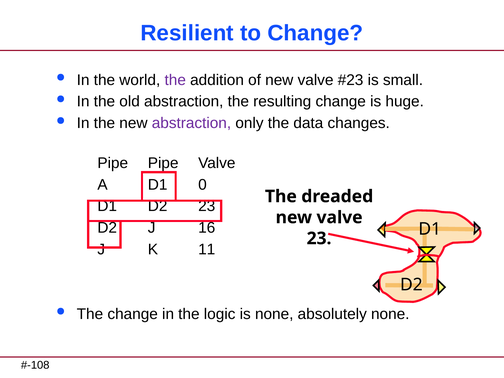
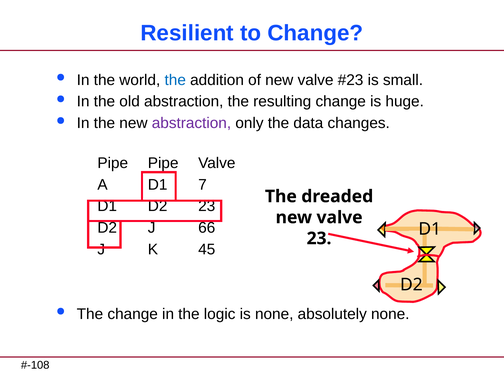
the colour: purple -> blue (175, 80)
0: 0 -> 7 (202, 185)
16: 16 -> 66 (207, 228)
11: 11 -> 45 (207, 249)
